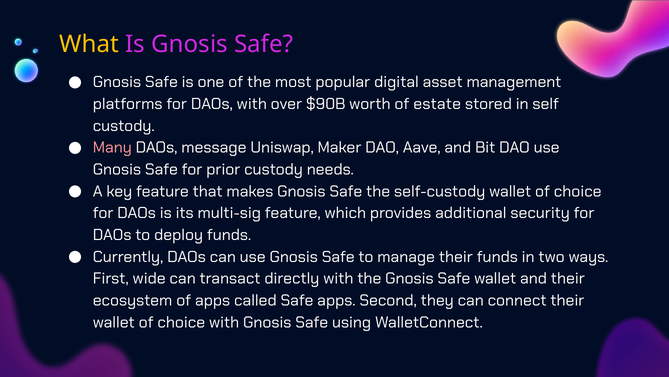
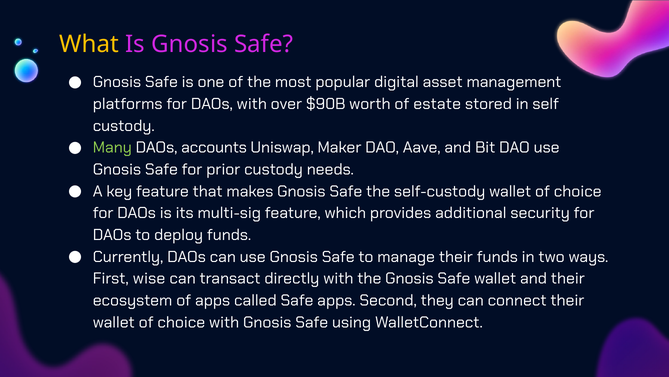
Many colour: pink -> light green (112, 147)
message: message -> accounts (214, 147)
wide: wide -> wise (149, 278)
